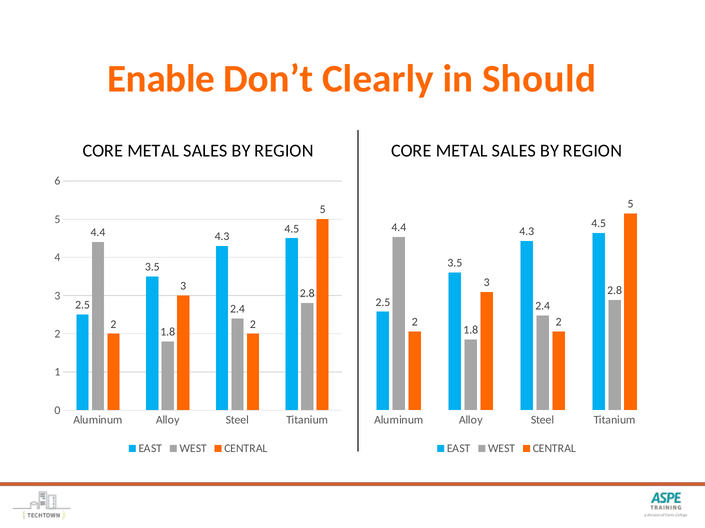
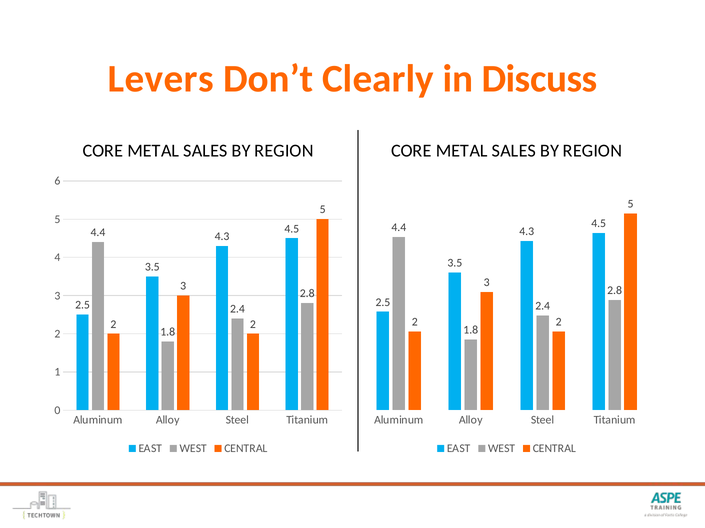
Enable: Enable -> Levers (161, 79)
Should: Should -> Discuss (540, 79)
